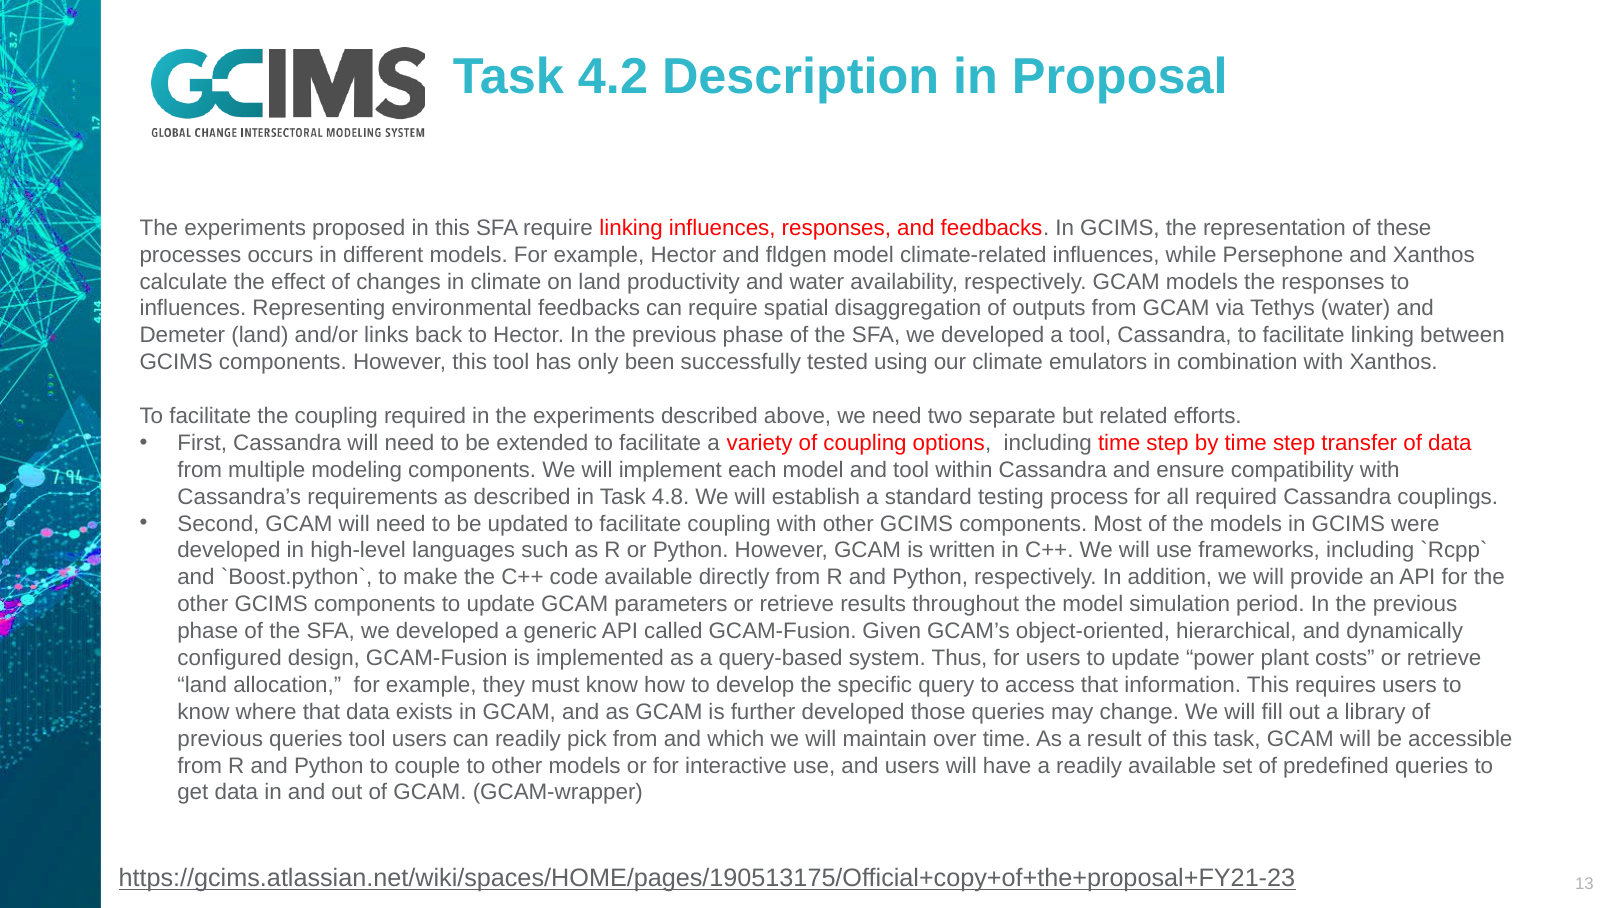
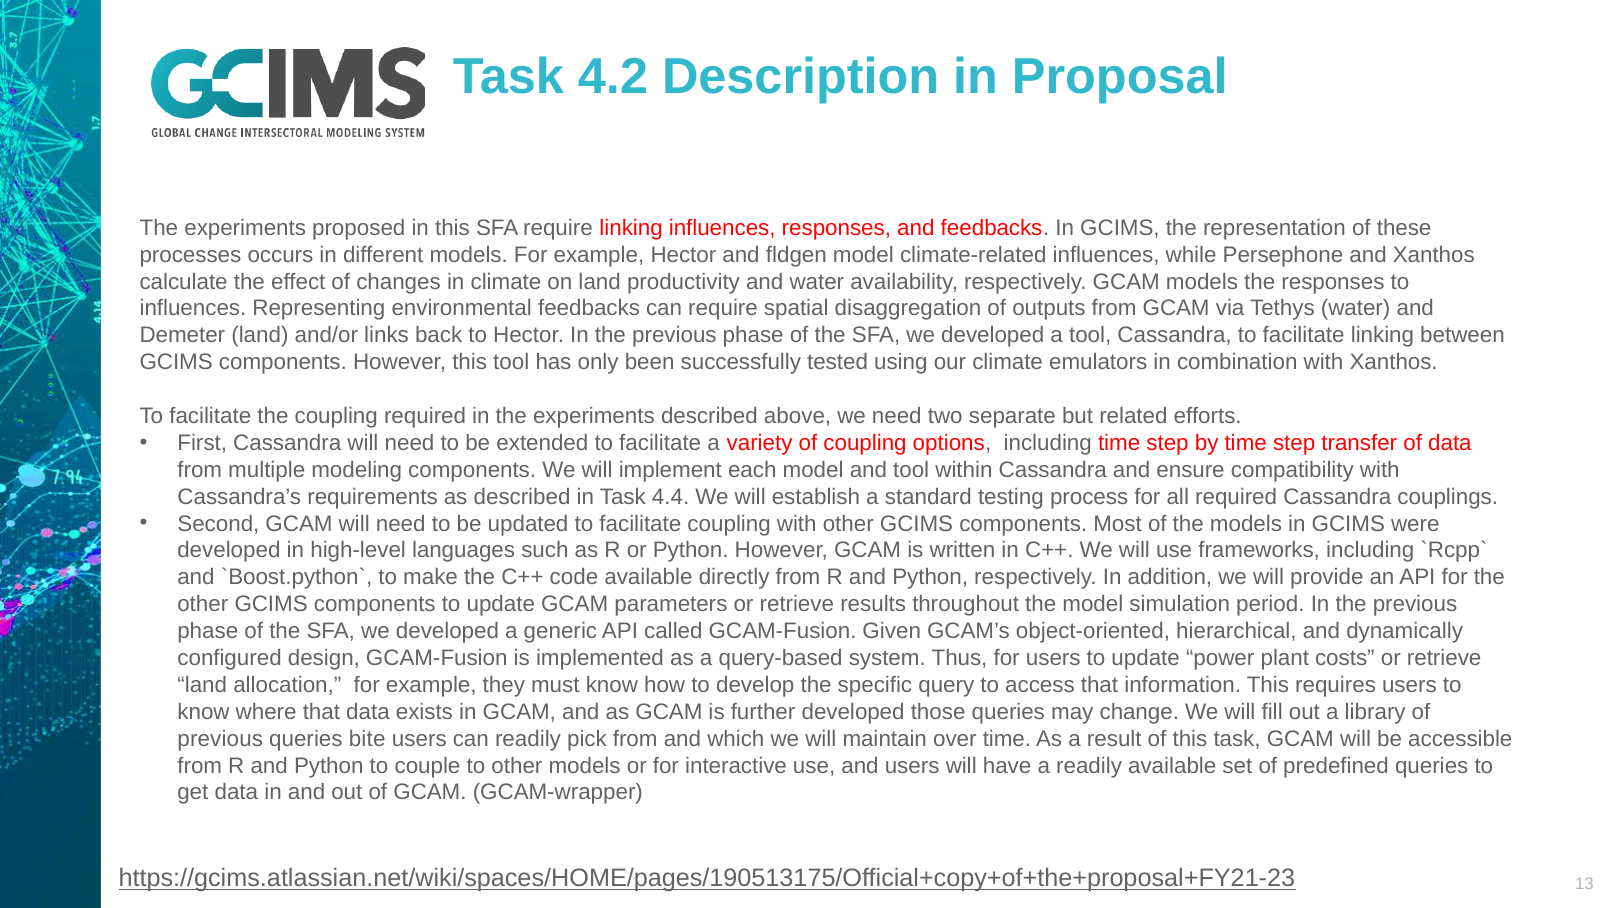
4.8: 4.8 -> 4.4 (671, 497)
queries tool: tool -> bite (367, 739)
